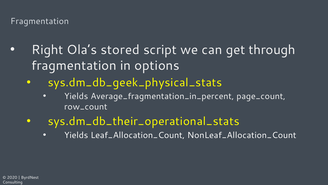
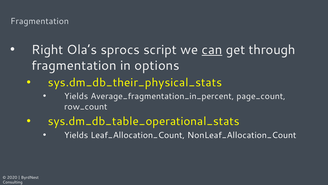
stored: stored -> sprocs (120, 50)
can underline: none -> present (212, 50)
sys.dm_db_geek_physical_stats: sys.dm_db_geek_physical_stats -> sys.dm_db_their_physical_stats (135, 82)
sys.dm_db_their_operational_stats: sys.dm_db_their_operational_stats -> sys.dm_db_table_operational_stats (144, 121)
